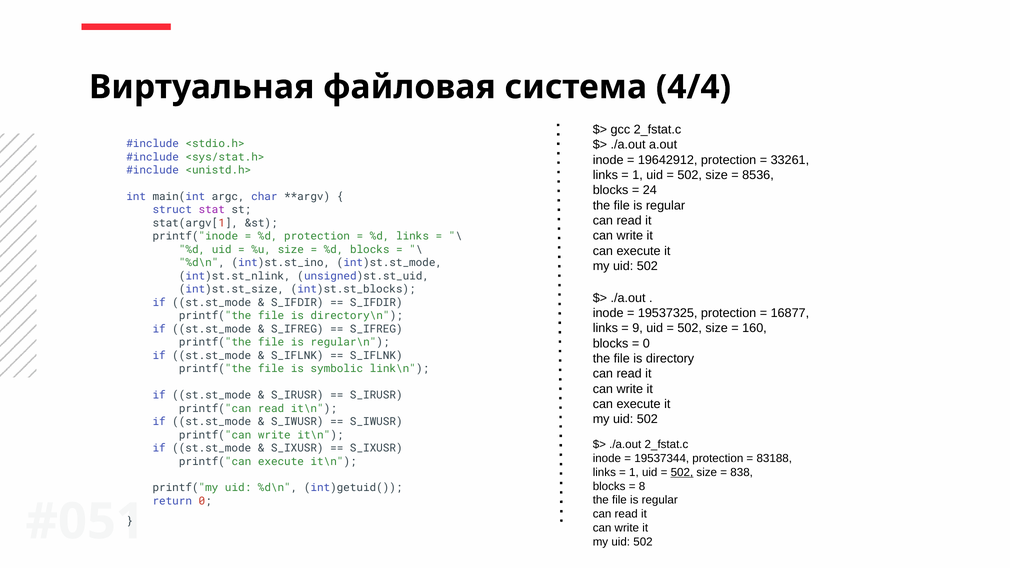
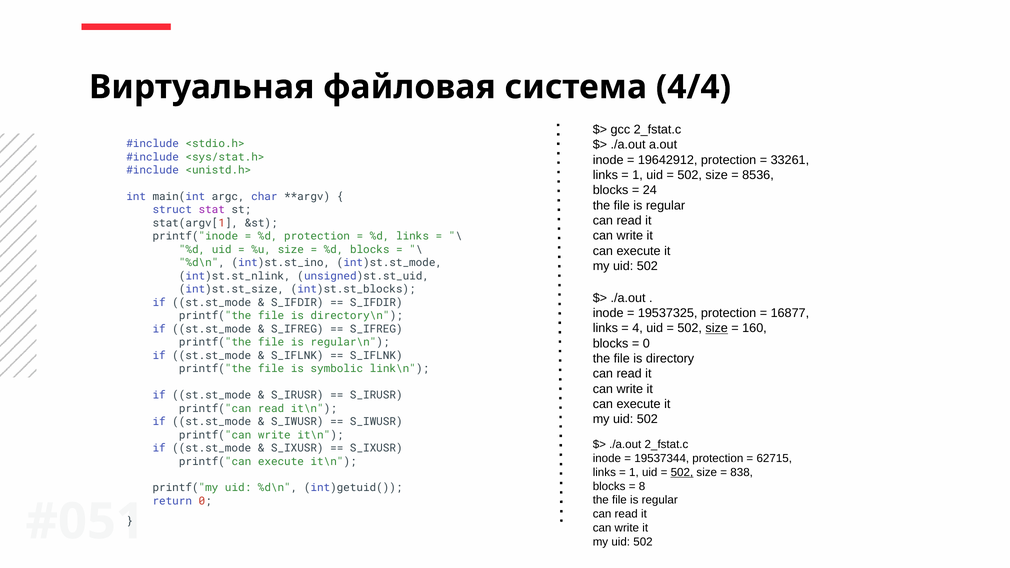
9: 9 -> 4 (638, 328)
size underline: none -> present (717, 328)
83188: 83188 -> 62715 (774, 459)
